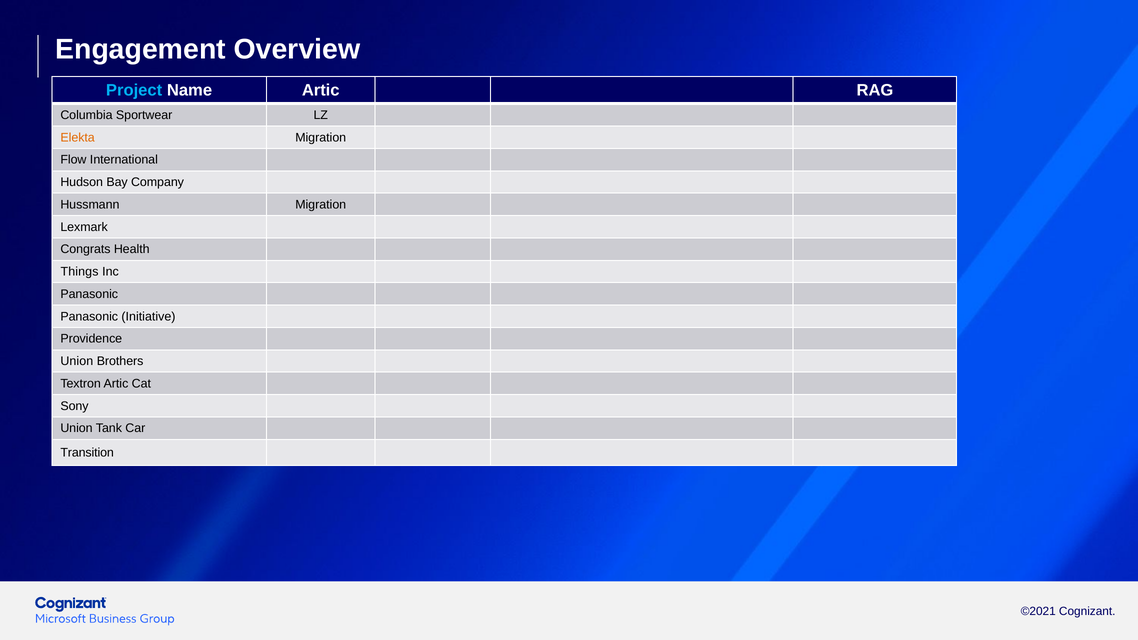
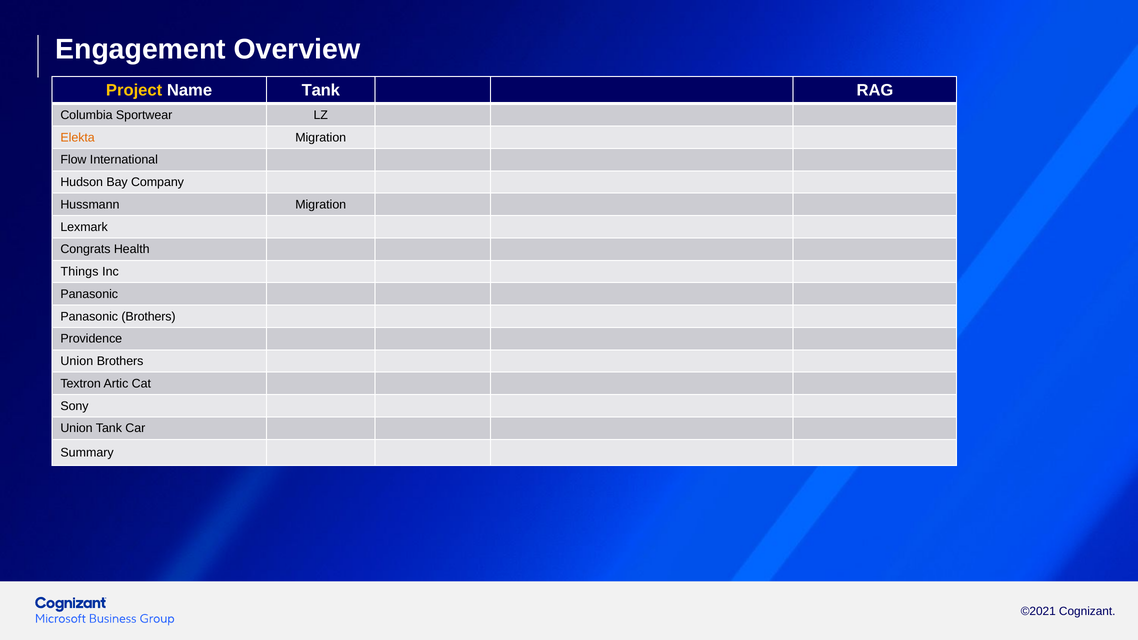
Project colour: light blue -> yellow (134, 90)
Name Artic: Artic -> Tank (321, 90)
Panasonic Initiative: Initiative -> Brothers (149, 316)
Transition: Transition -> Summary (87, 453)
